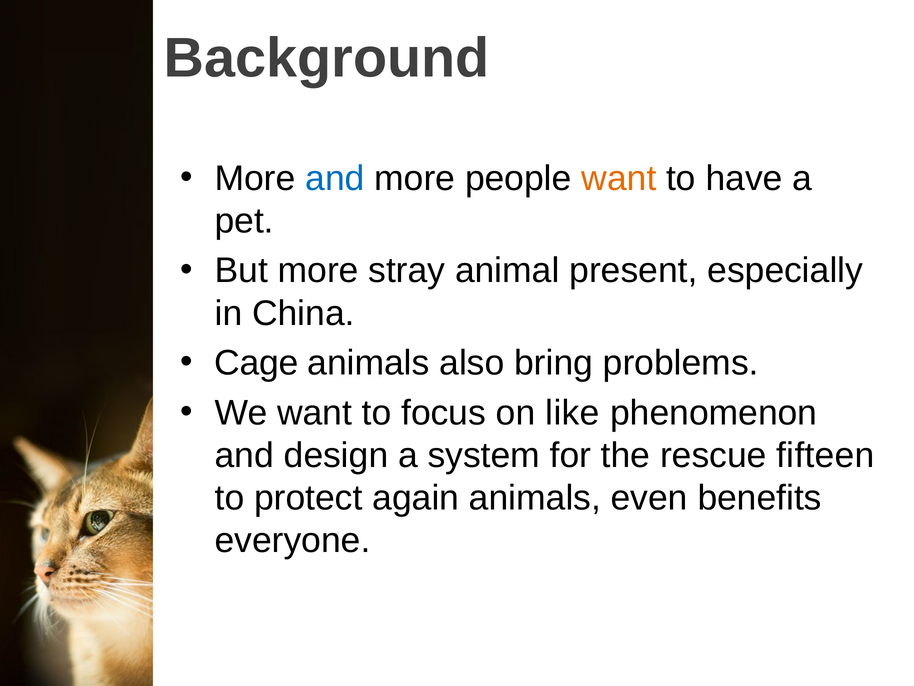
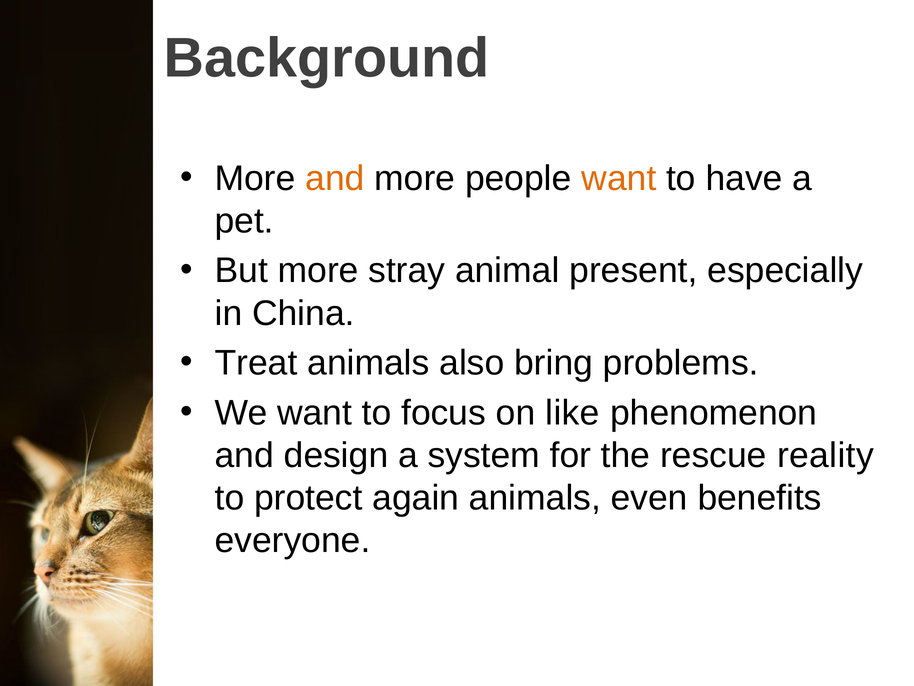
and colour: blue -> orange (335, 178)
Cage: Cage -> Treat (256, 363)
fifteen: fifteen -> reality (825, 455)
